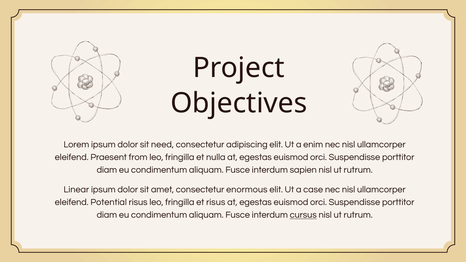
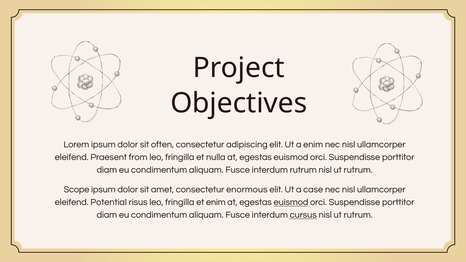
need: need -> often (163, 145)
interdum sapien: sapien -> rutrum (303, 170)
Linear: Linear -> Scope (76, 190)
et risus: risus -> enim (216, 202)
euismod underline: none -> present (291, 202)
